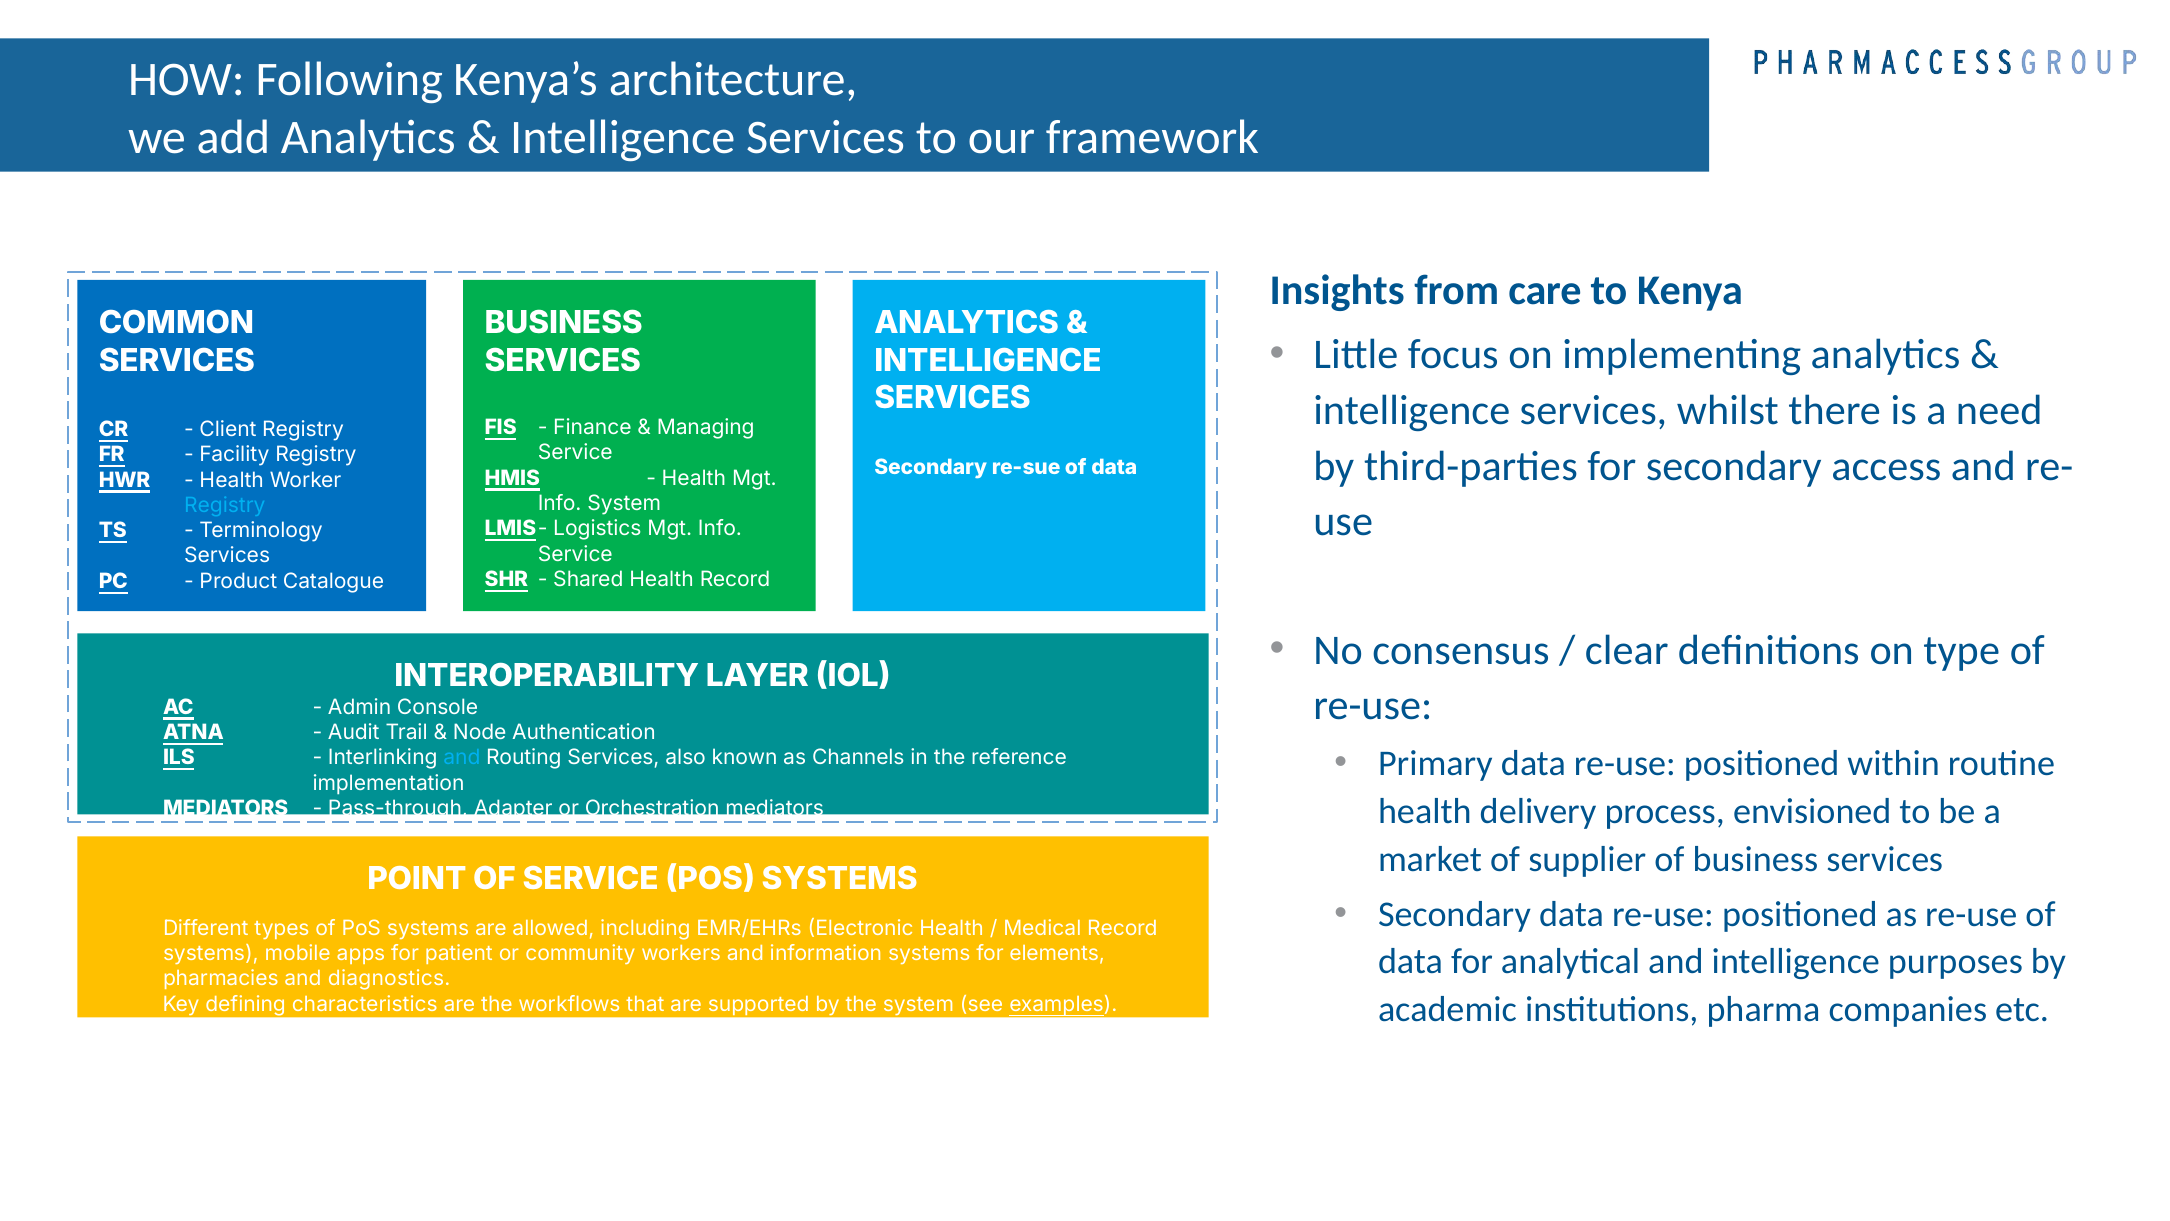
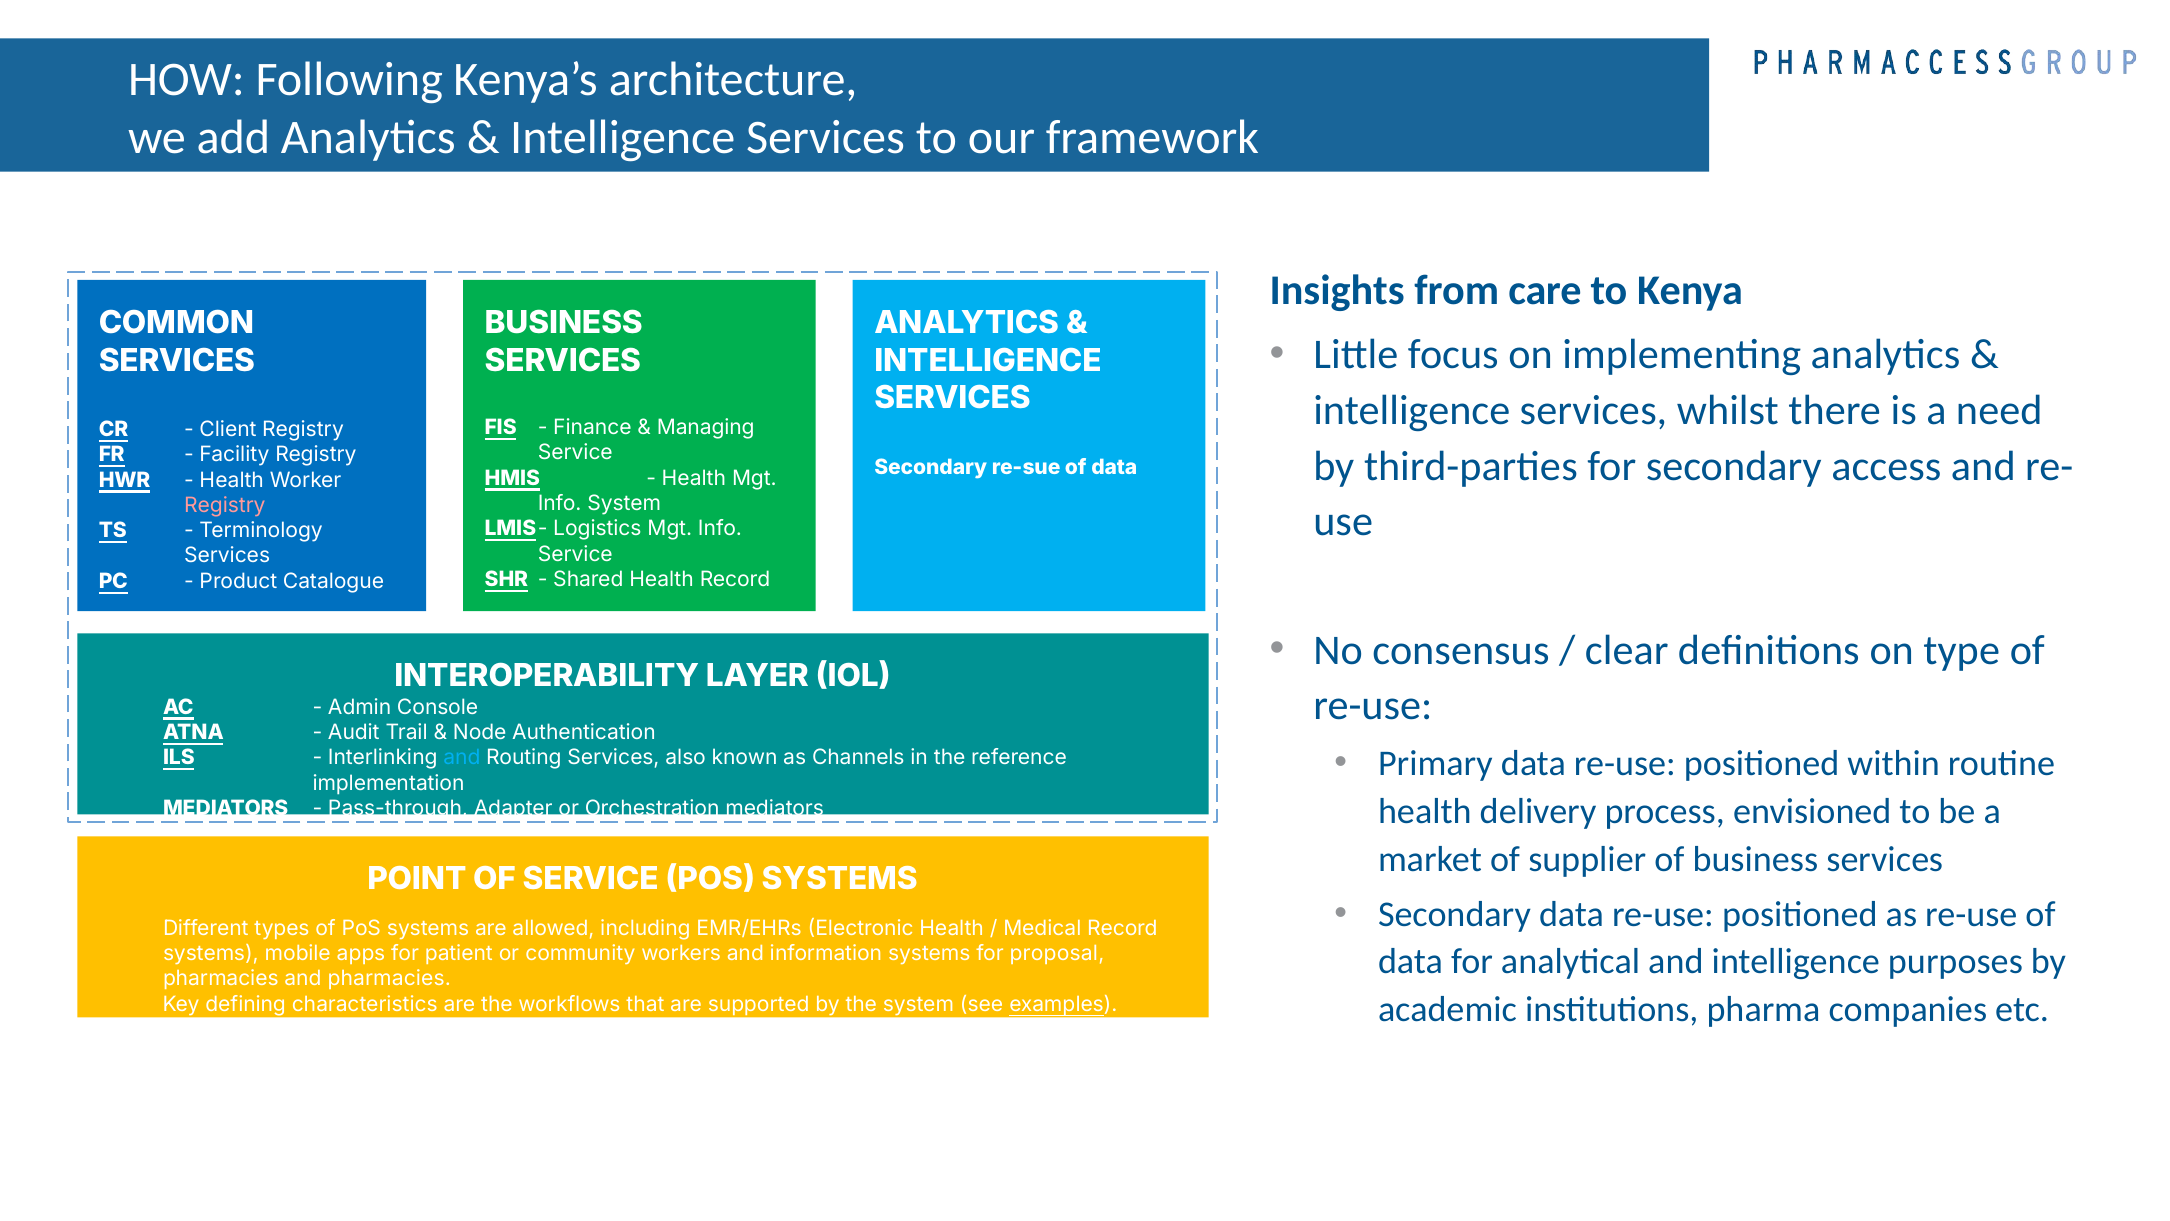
Registry colour: light blue -> pink (225, 505)
elements: elements -> proposal (1057, 953)
and diagnostics: diagnostics -> pharmacies (389, 979)
